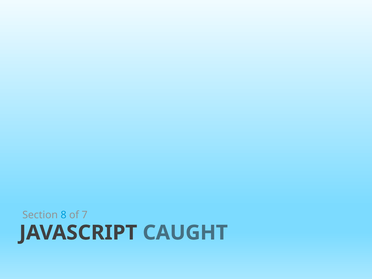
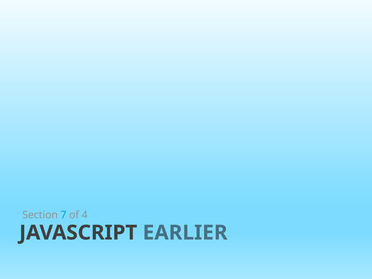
8: 8 -> 7 (64, 215)
7: 7 -> 4 (85, 215)
CAUGHT: CAUGHT -> EARLIER (185, 233)
